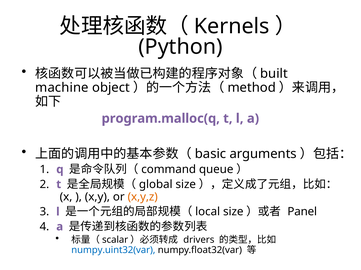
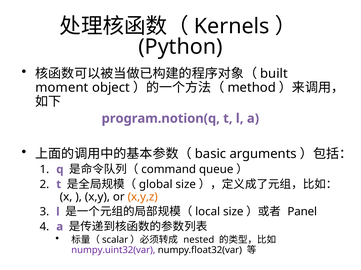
machine: machine -> moment (62, 88)
program.malloc(q: program.malloc(q -> program.notion(q (161, 119)
drivers: drivers -> nested (199, 241)
numpy.uint32(var colour: blue -> purple (113, 251)
